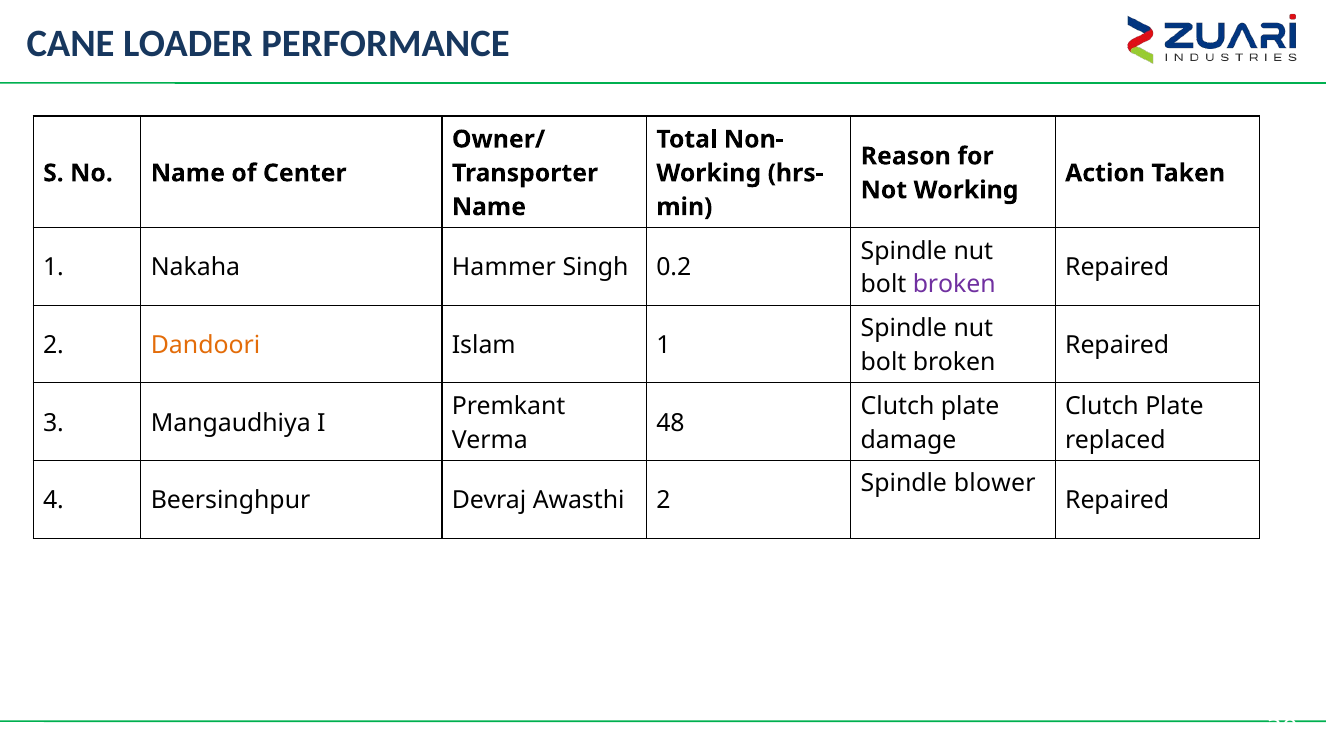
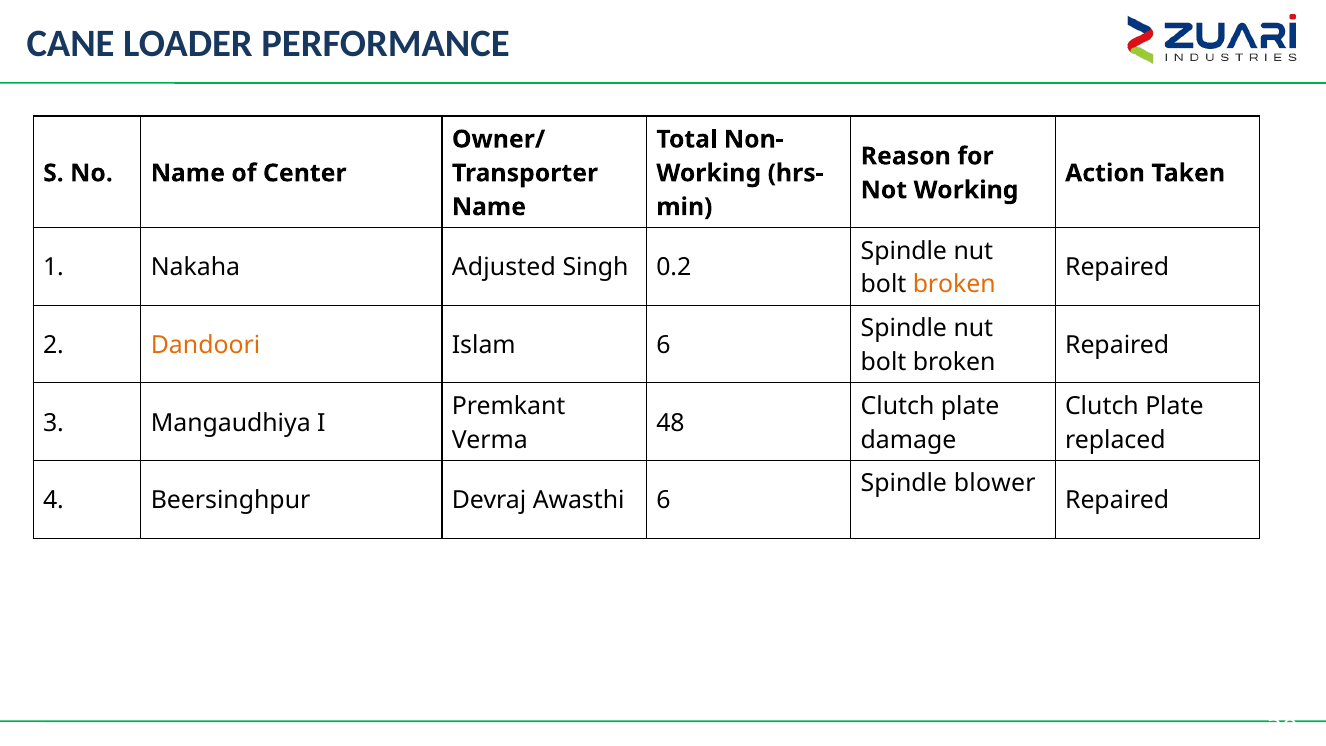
Hammer: Hammer -> Adjusted (504, 268)
broken colour: purple -> orange (954, 285)
Islam 1: 1 -> 6 (663, 345)
Awasthi 2: 2 -> 6 (663, 501)
